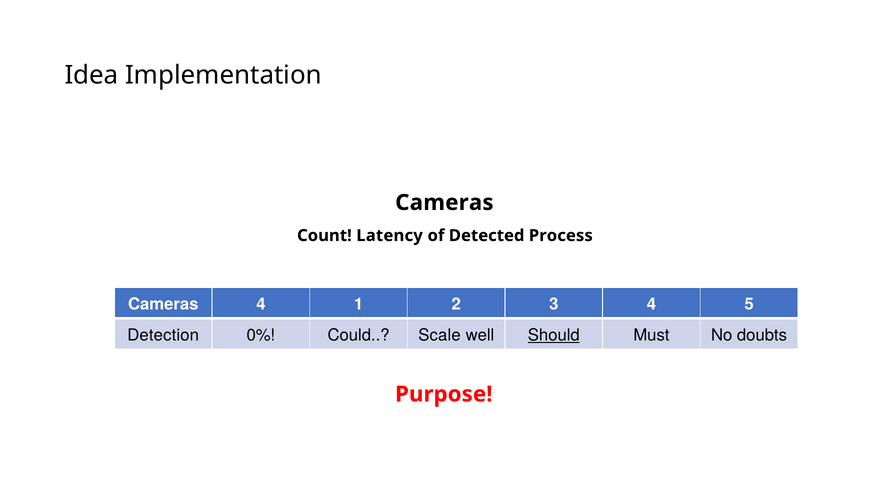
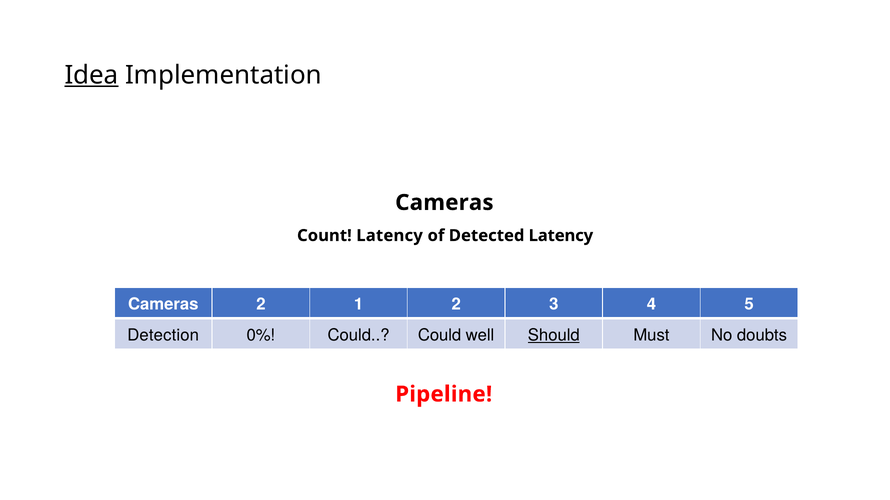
Idea underline: none -> present (91, 75)
Detected Process: Process -> Latency (561, 236)
Cameras 4: 4 -> 2 (261, 305)
Could Scale: Scale -> Could (440, 336)
Purpose: Purpose -> Pipeline (444, 395)
